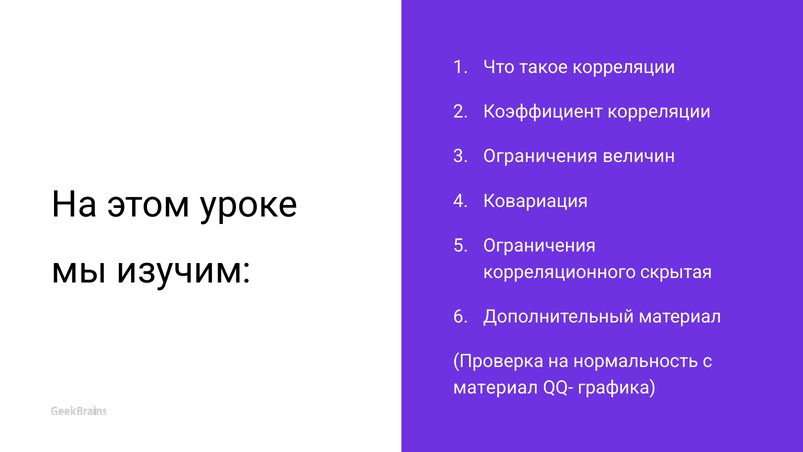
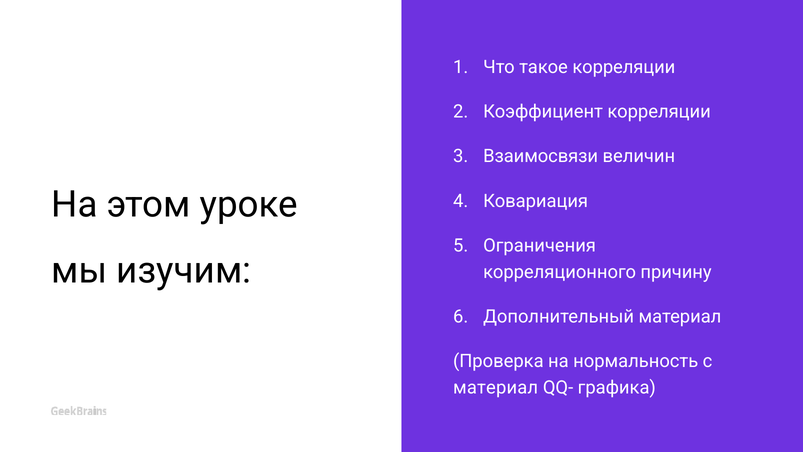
Ограничения: Ограничения -> Взаимосвязи (541, 156)
скрытая: скрытая -> причину (676, 272)
